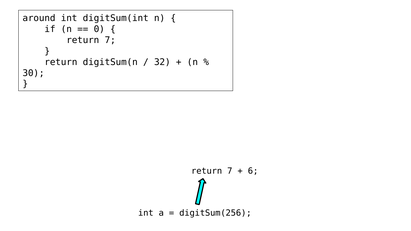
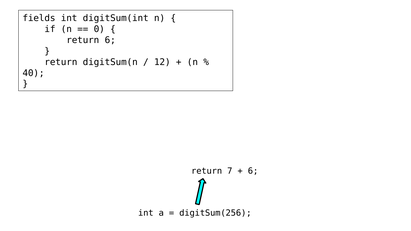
around: around -> fields (39, 18)
7: 7 -> 6 (110, 40)
32: 32 -> 12 (162, 62)
30: 30 -> 40 (33, 73)
